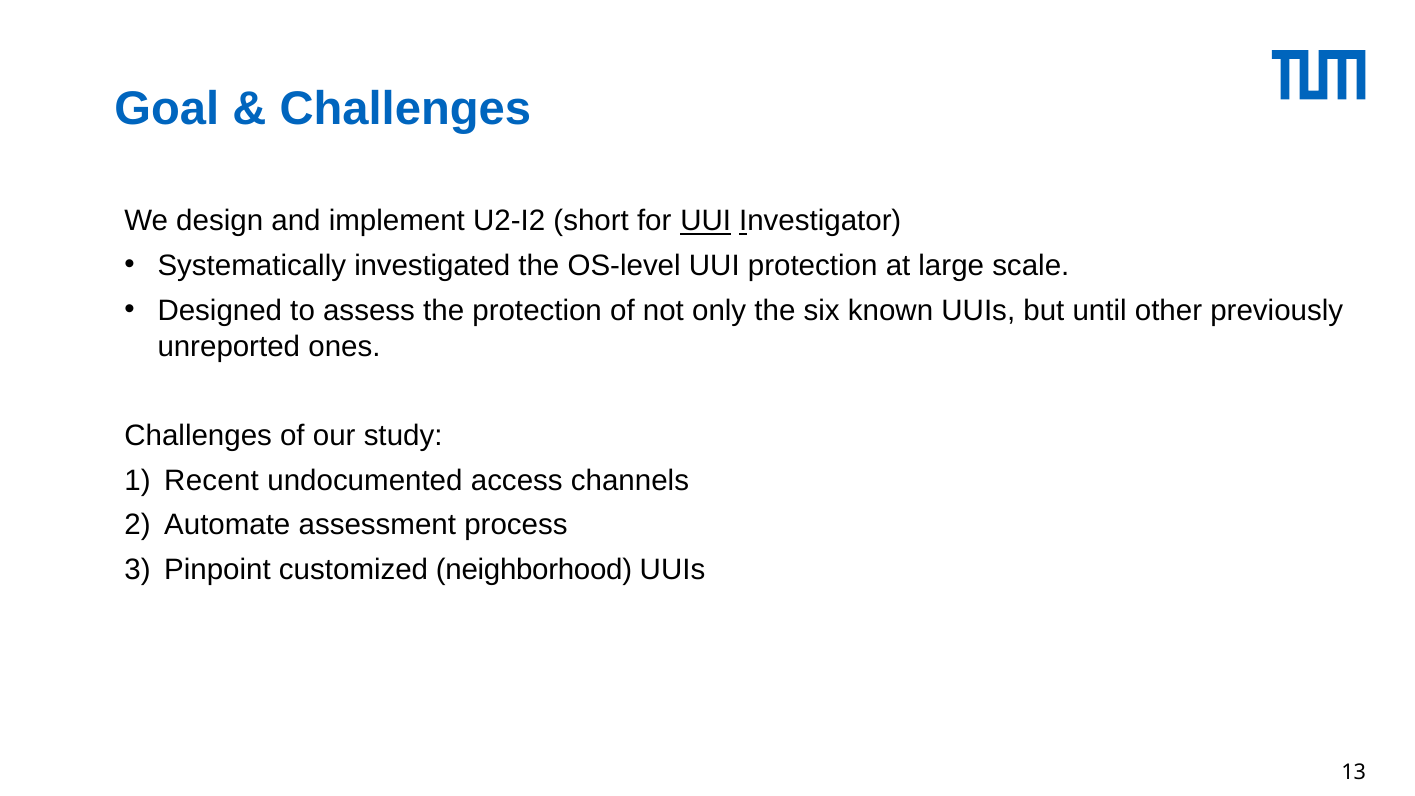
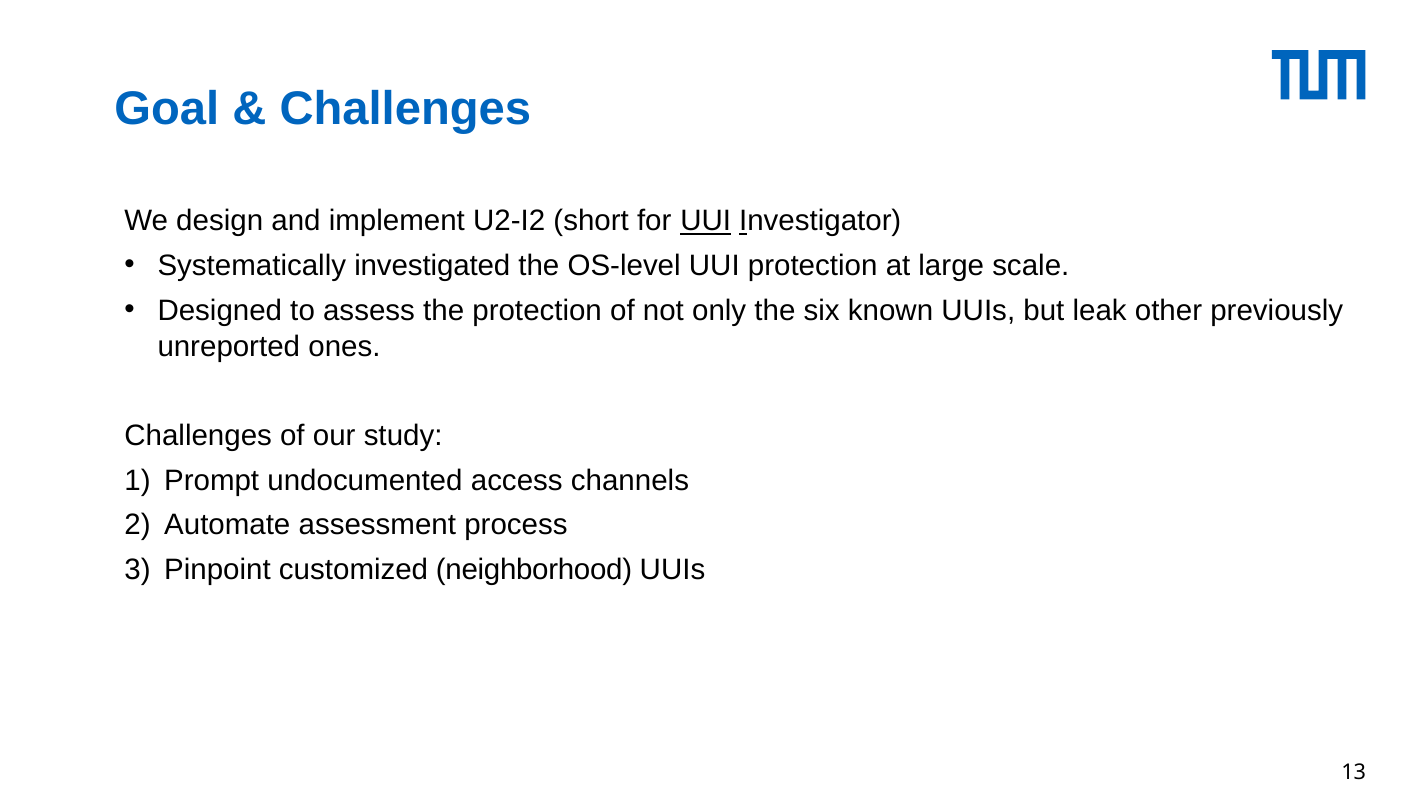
until: until -> leak (1100, 311)
Recent: Recent -> Prompt (212, 480)
